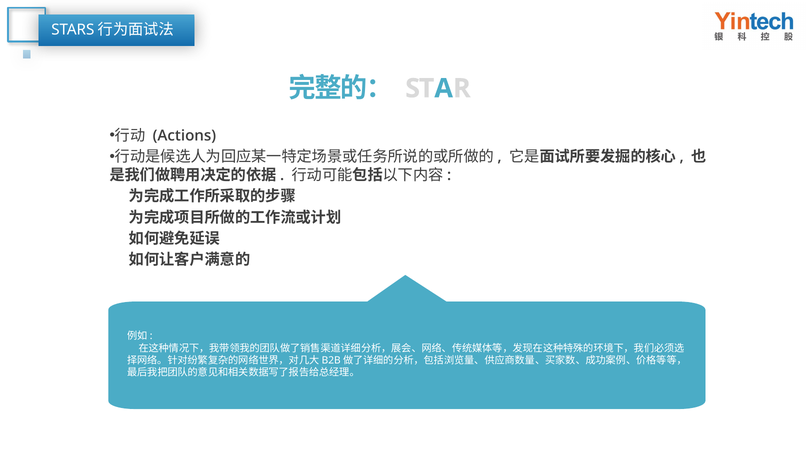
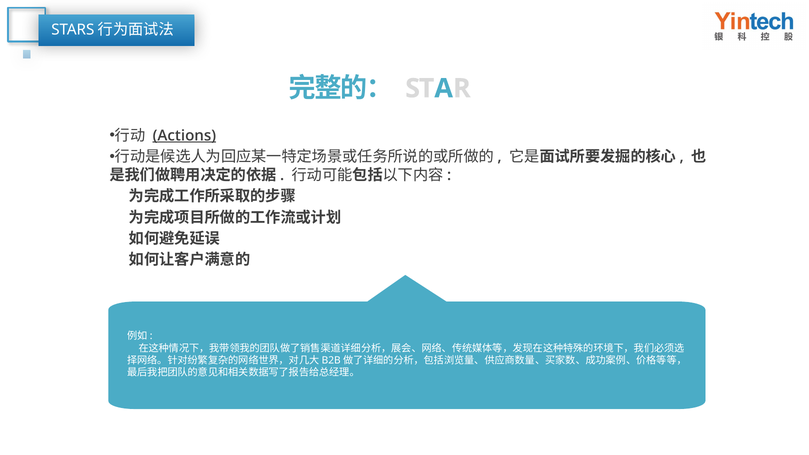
Actions underline: none -> present (184, 136)
